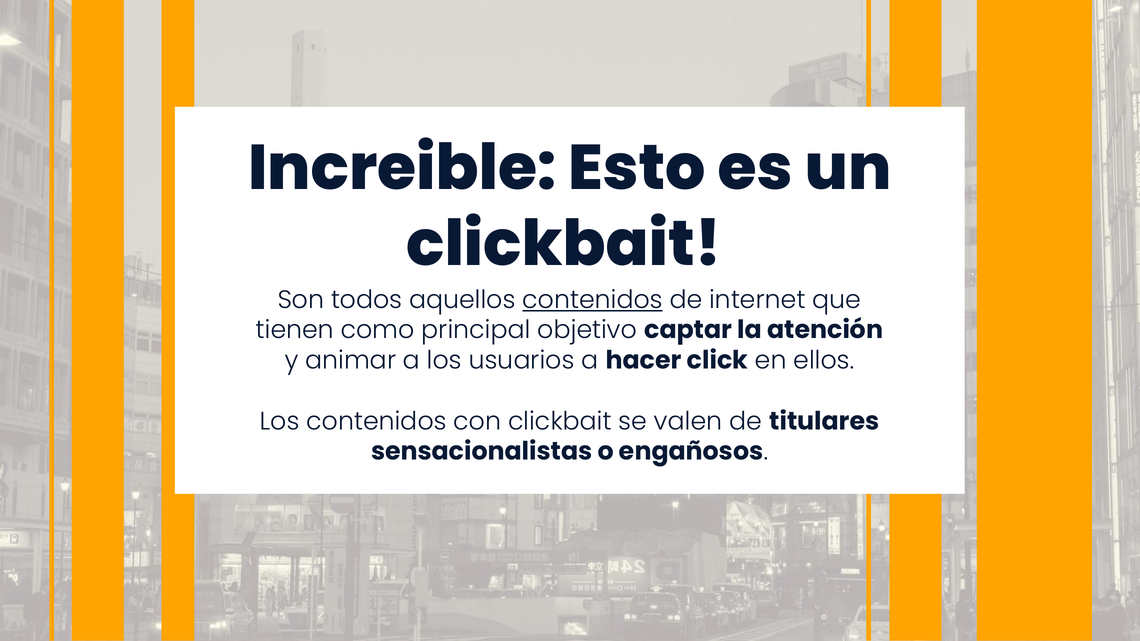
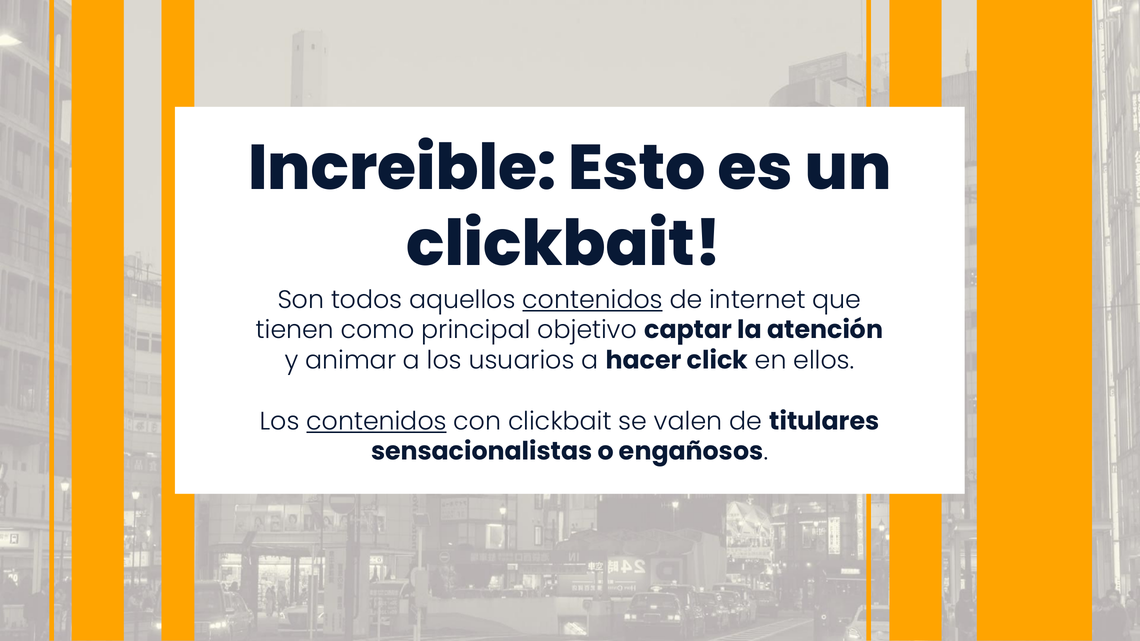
contenidos underline: none -> present (376, 421)
